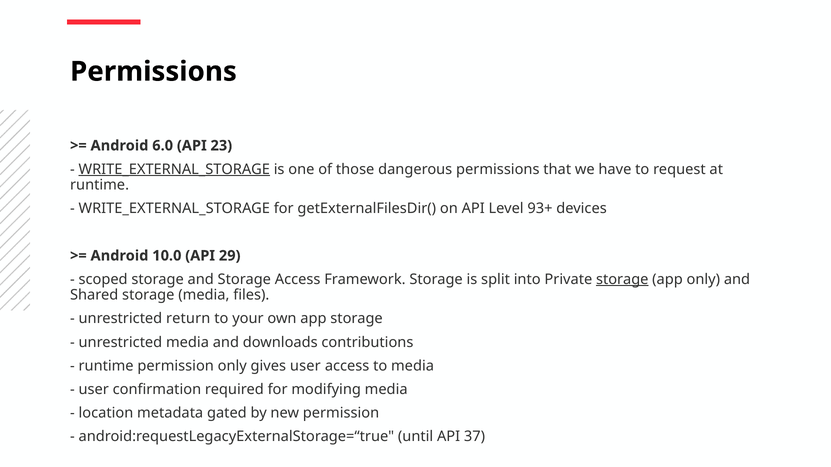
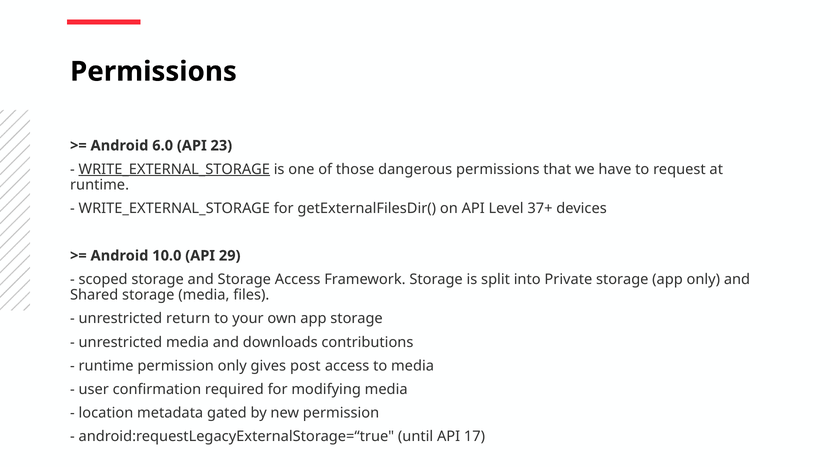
93+: 93+ -> 37+ (540, 209)
storage underline: present -> none (622, 280)
gives user: user -> post (305, 366)
37: 37 -> 17 (475, 437)
